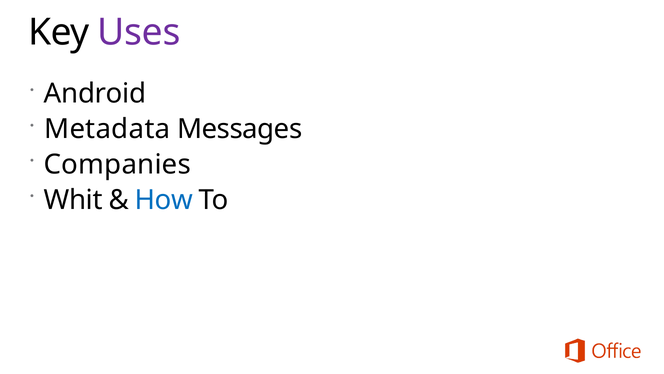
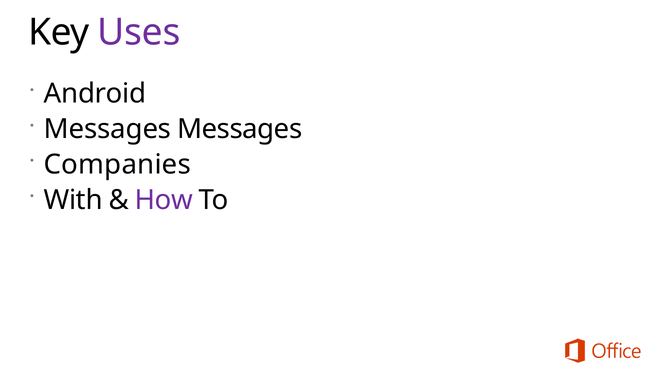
Metadata: Metadata -> Messages (107, 129)
Whit: Whit -> With (73, 200)
How colour: blue -> purple (164, 200)
